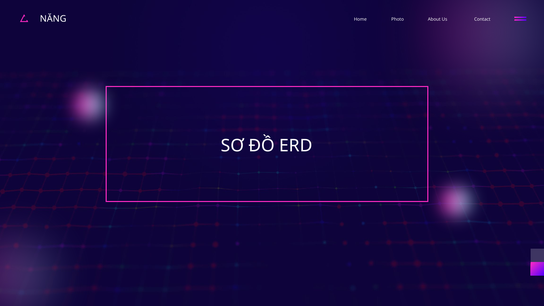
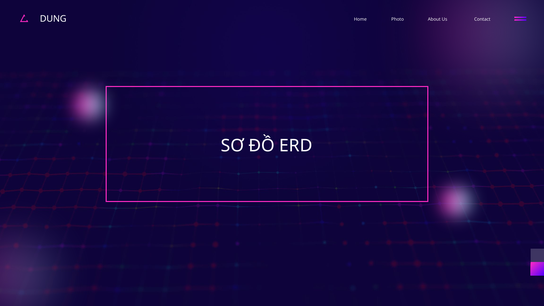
NĂNG: NĂNG -> DUNG (53, 19)
